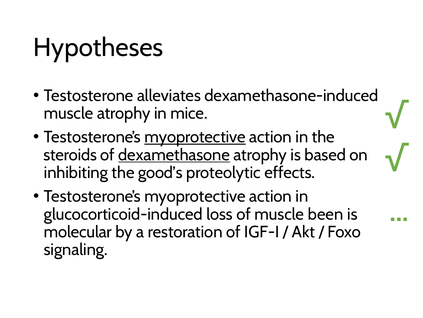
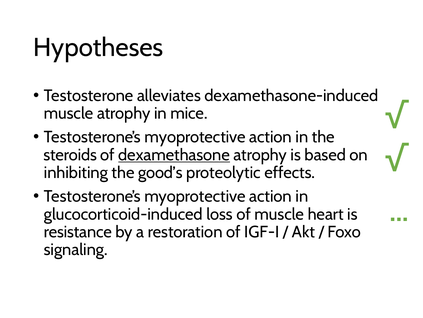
myoprotective underline: present -> none (195, 137)
been: been -> heart (326, 214)
molecular: molecular -> resistance (78, 232)
